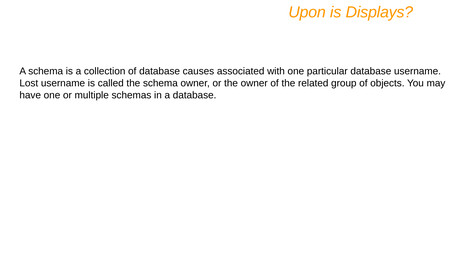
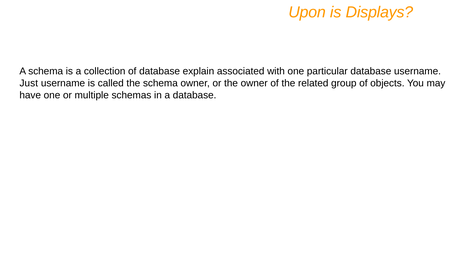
causes: causes -> explain (198, 71)
Lost: Lost -> Just (29, 83)
